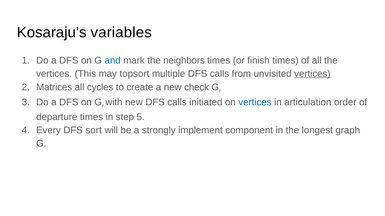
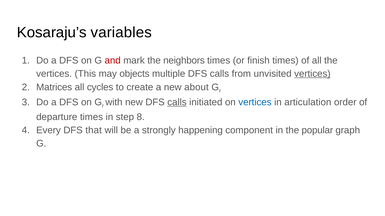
and colour: blue -> red (113, 61)
topsort: topsort -> objects (135, 74)
check: check -> about (196, 87)
calls underline: none -> present (177, 102)
5: 5 -> 8 (141, 117)
sort: sort -> that (94, 131)
implement: implement -> happening (201, 131)
longest: longest -> popular (317, 131)
